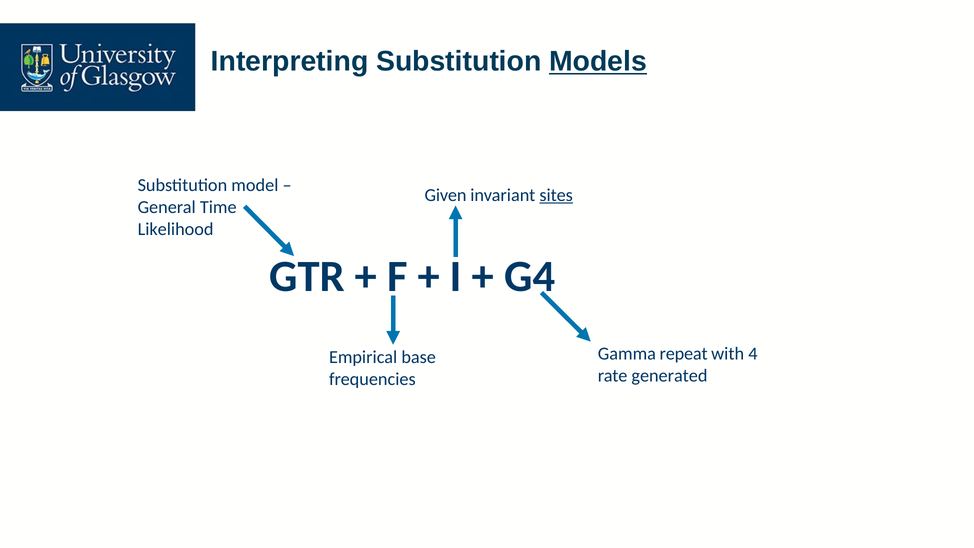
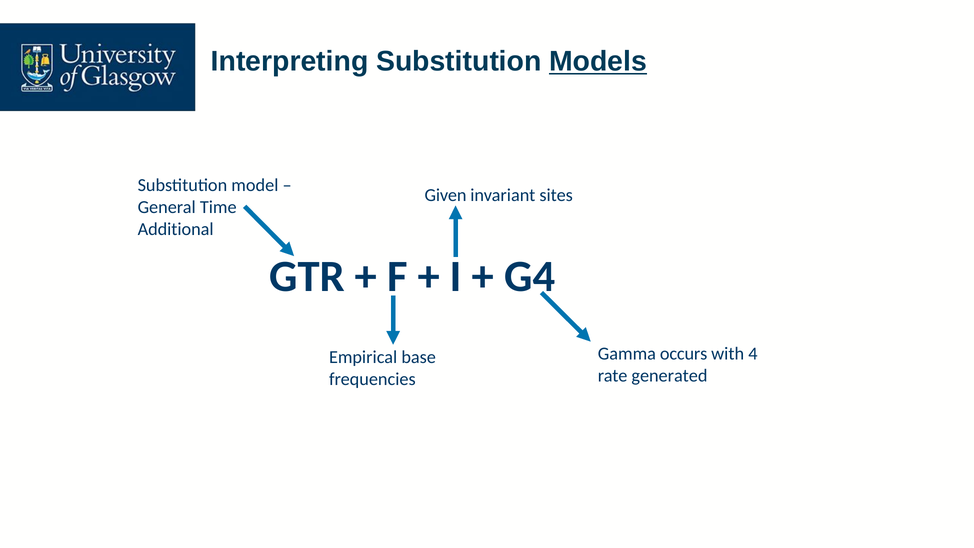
sites underline: present -> none (556, 195)
Likelihood: Likelihood -> Additional (176, 229)
repeat: repeat -> occurs (684, 353)
